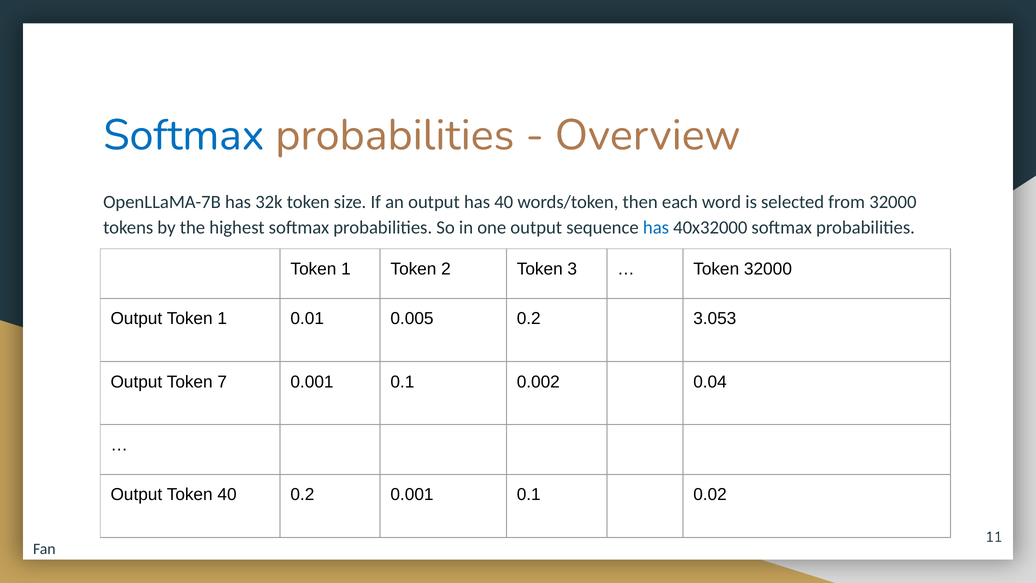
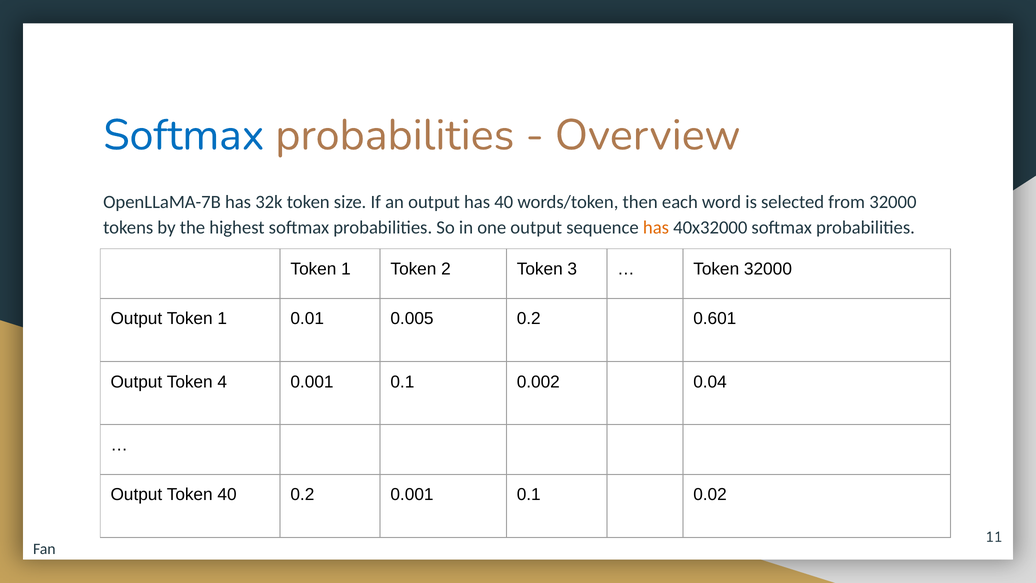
has colour: blue -> orange (656, 228)
3.053: 3.053 -> 0.601 (715, 319)
7: 7 -> 4 (222, 382)
